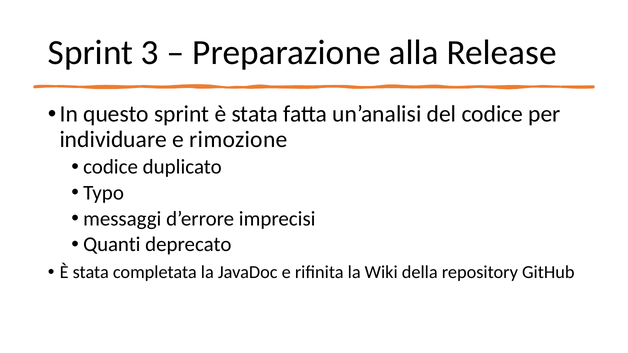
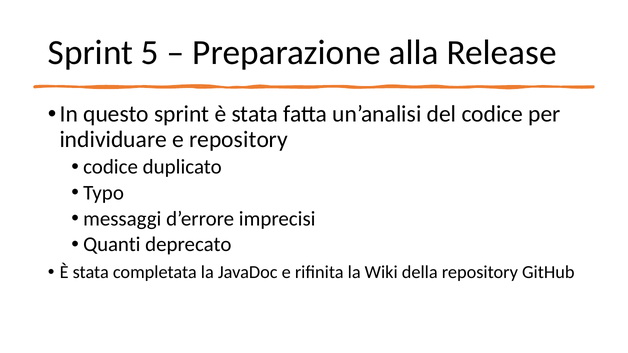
3: 3 -> 5 (150, 53)
e rimozione: rimozione -> repository (238, 140)
